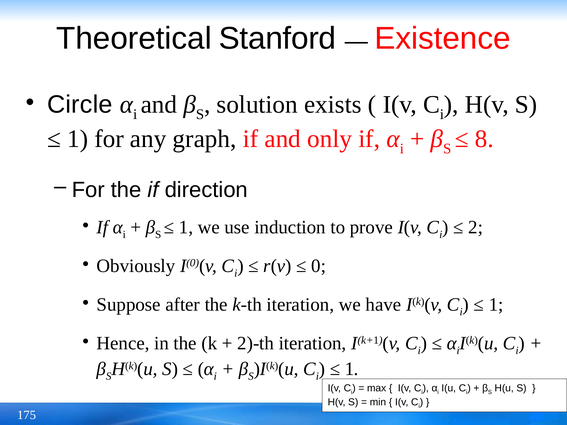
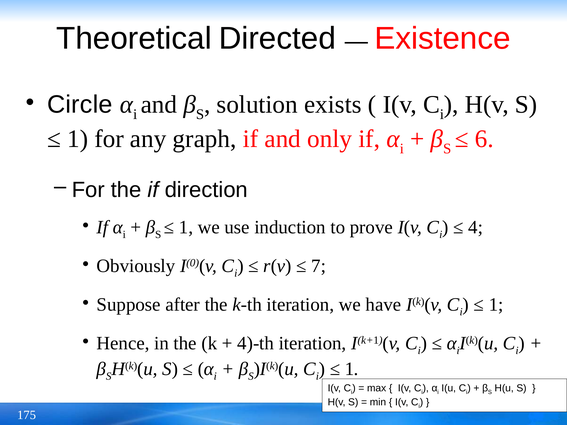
Stanford: Stanford -> Directed (277, 38)
8: 8 -> 6 (484, 139)
2: 2 -> 4 (476, 227)
0: 0 -> 7 (319, 266)
2)-th: 2)-th -> 4)-th (256, 343)
